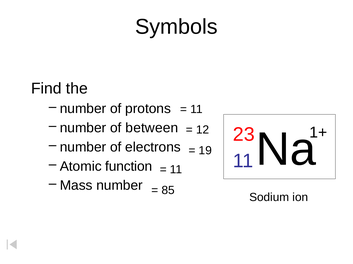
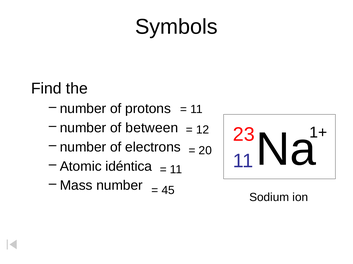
19: 19 -> 20 (205, 151)
function: function -> idéntica (129, 167)
85: 85 -> 45 (168, 191)
